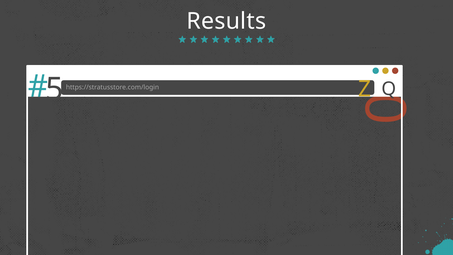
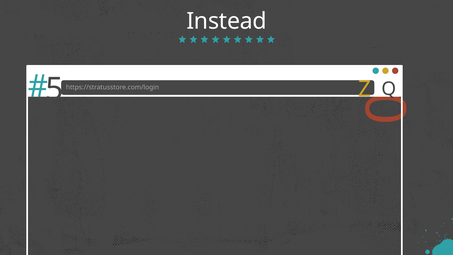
Results: Results -> Instead (227, 21)
